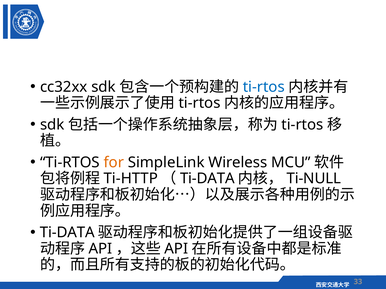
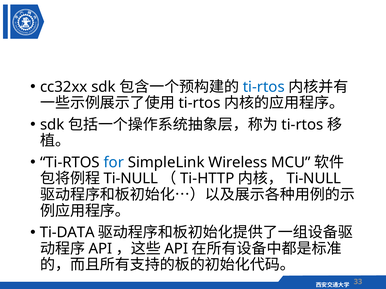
for colour: orange -> blue (114, 163)
Ti-HTTP: Ti-HTTP -> Ti-NULL (131, 179)
Ti-DATA: Ti-DATA -> Ti-HTTP (207, 179)
